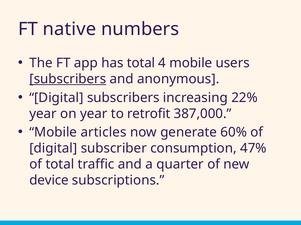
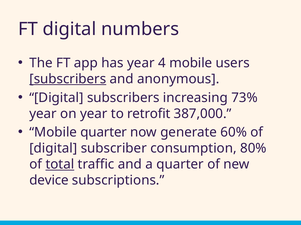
FT native: native -> digital (69, 29)
has total: total -> year (141, 63)
22%: 22% -> 73% (244, 98)
Mobile articles: articles -> quarter (104, 133)
47%: 47% -> 80% (253, 149)
total underline: none -> present (60, 165)
